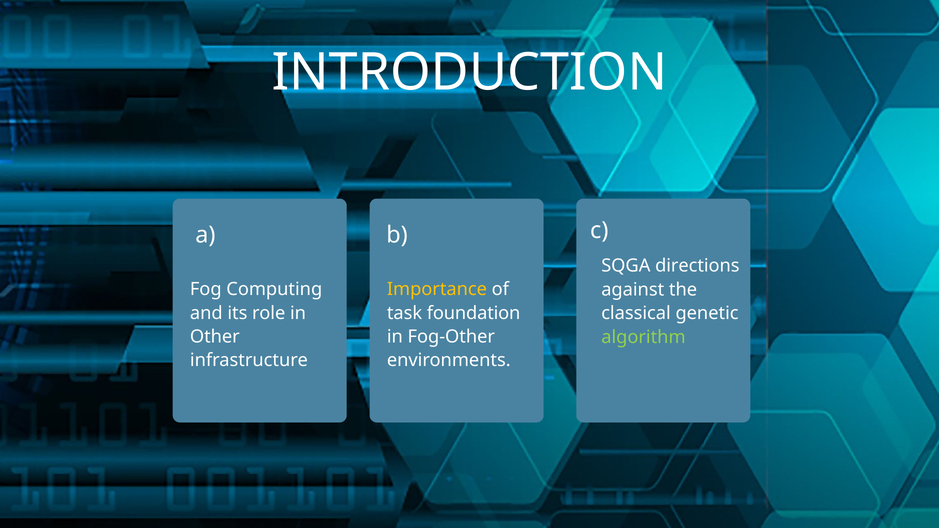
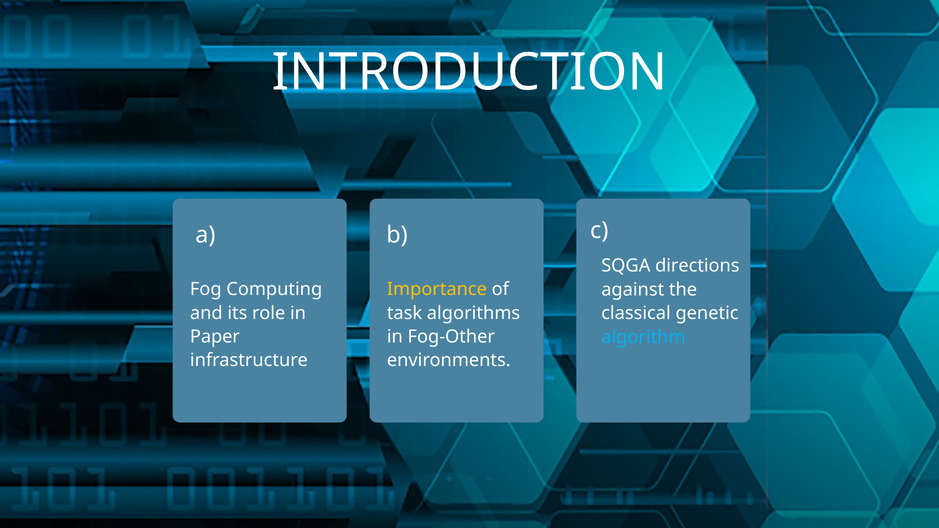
foundation: foundation -> algorithms (474, 313)
Other: Other -> Paper (215, 337)
algorithm colour: light green -> light blue (643, 337)
